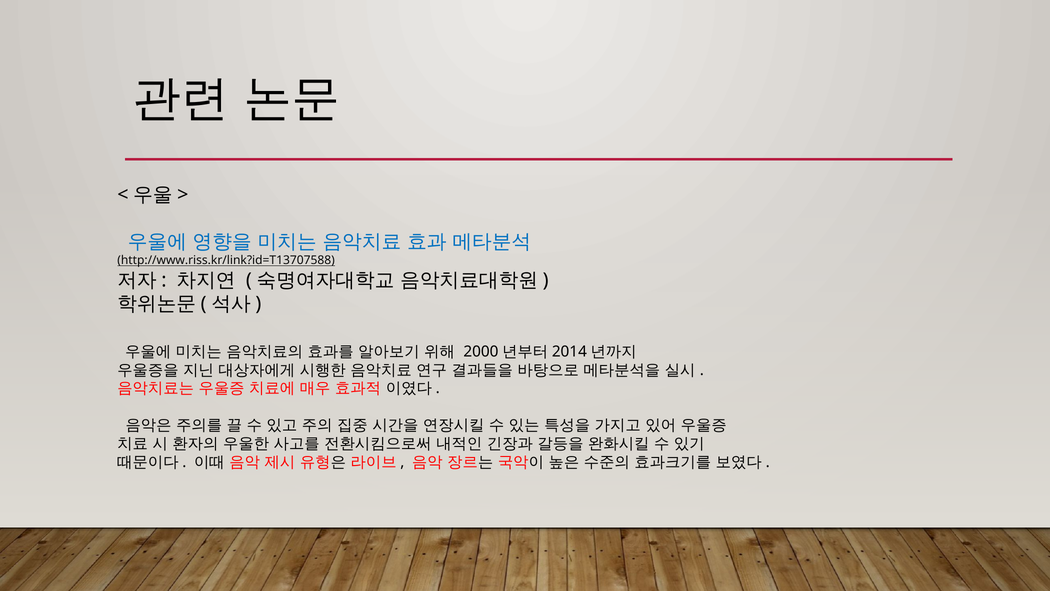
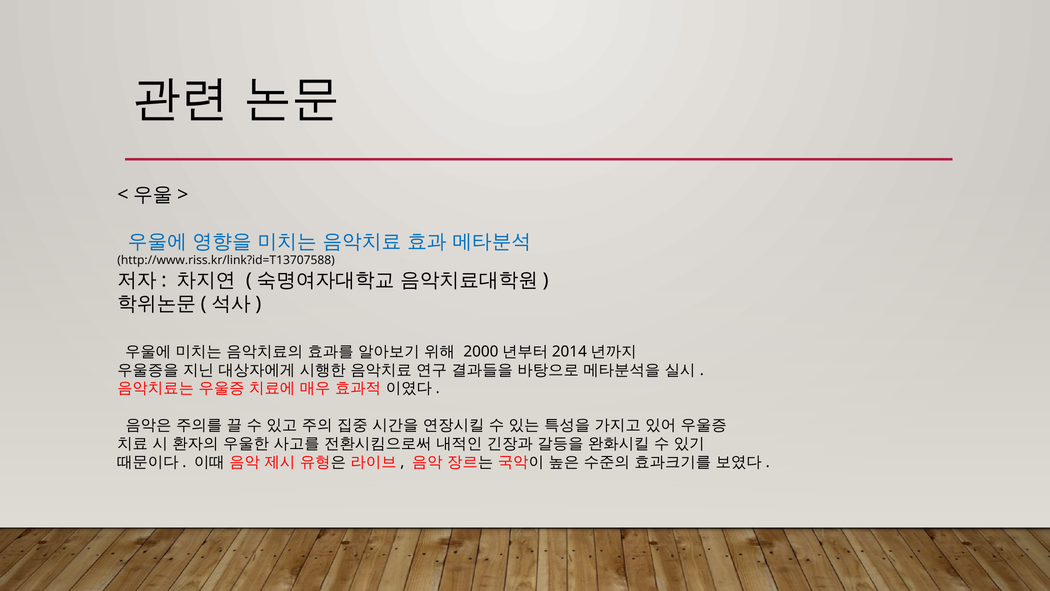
http://www.riss.kr/link?id=T13707588 underline: present -> none (226, 260)
